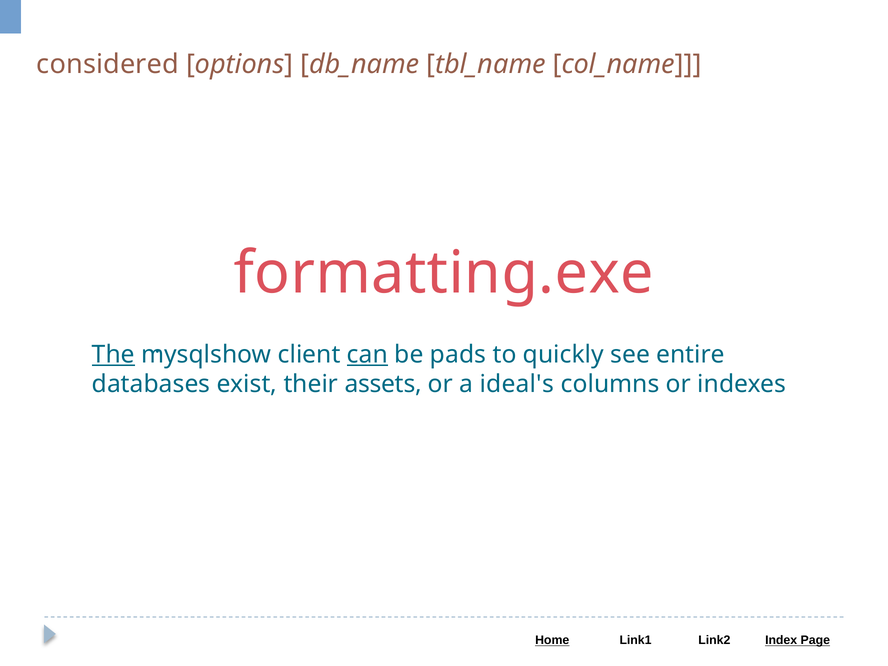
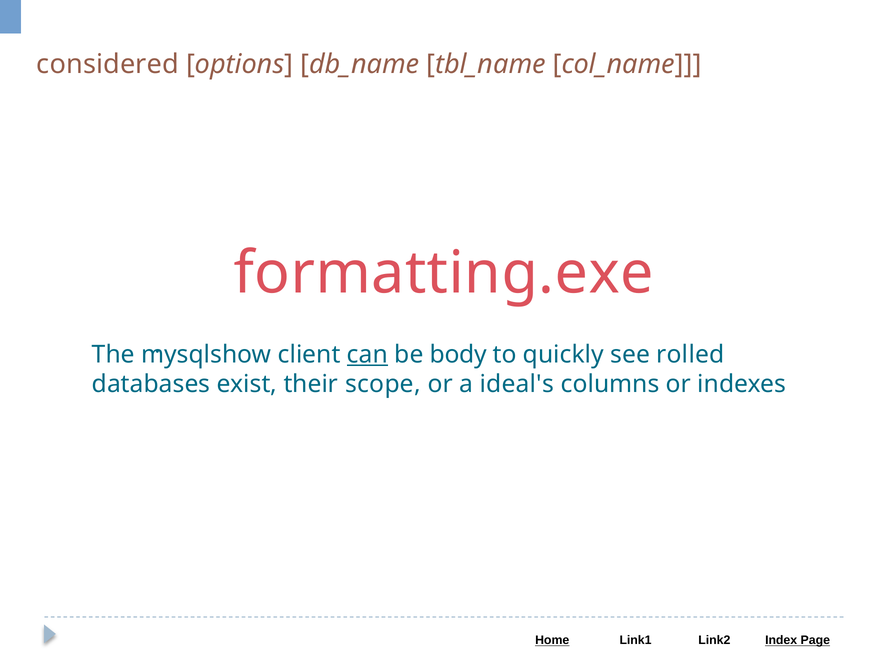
The underline: present -> none (113, 355)
pads: pads -> body (458, 355)
entire: entire -> rolled (690, 355)
assets: assets -> scope (383, 384)
